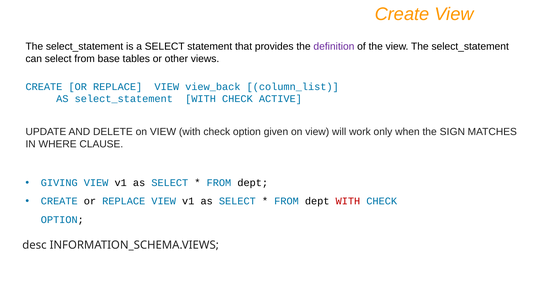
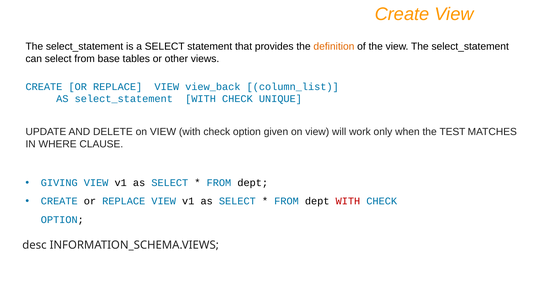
definition colour: purple -> orange (334, 46)
ACTIVE: ACTIVE -> UNIQUE (280, 99)
SIGN: SIGN -> TEST (452, 132)
